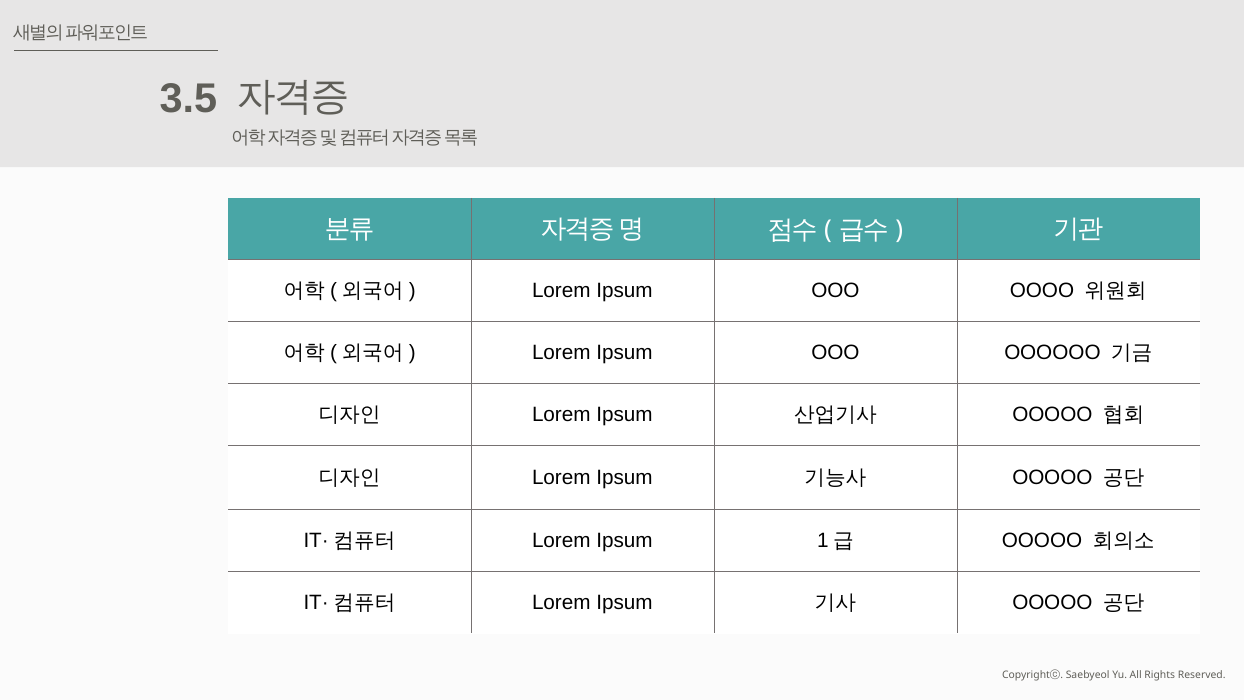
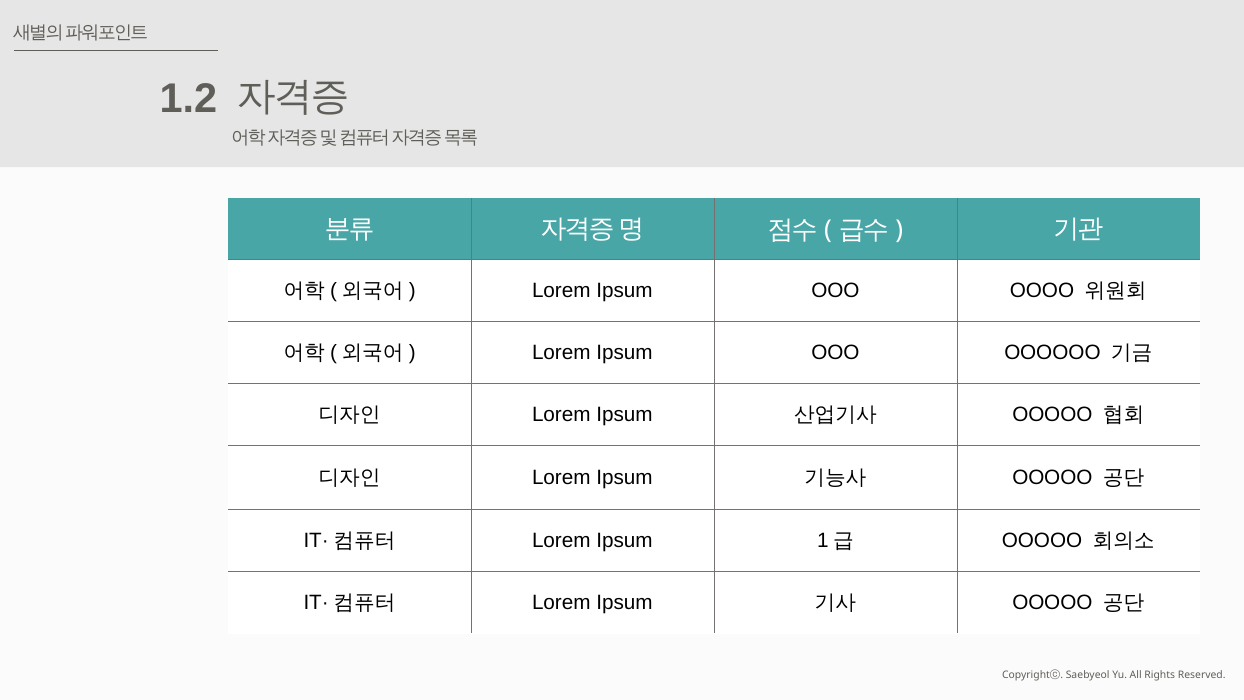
3.5: 3.5 -> 1.2 (188, 99)
